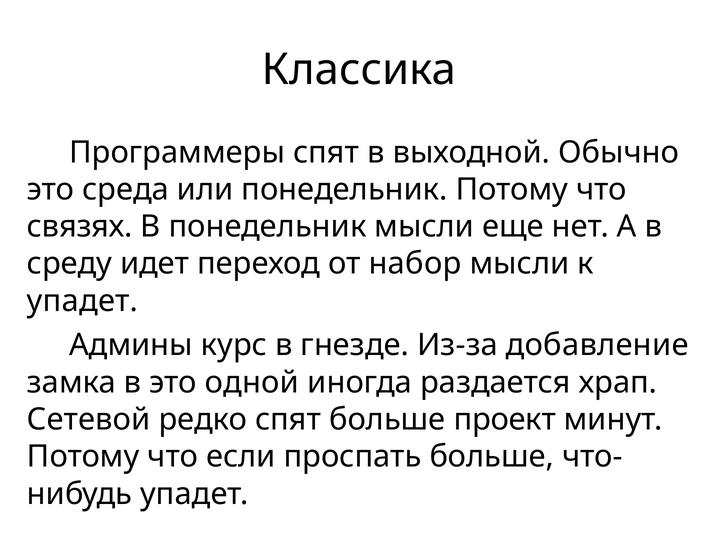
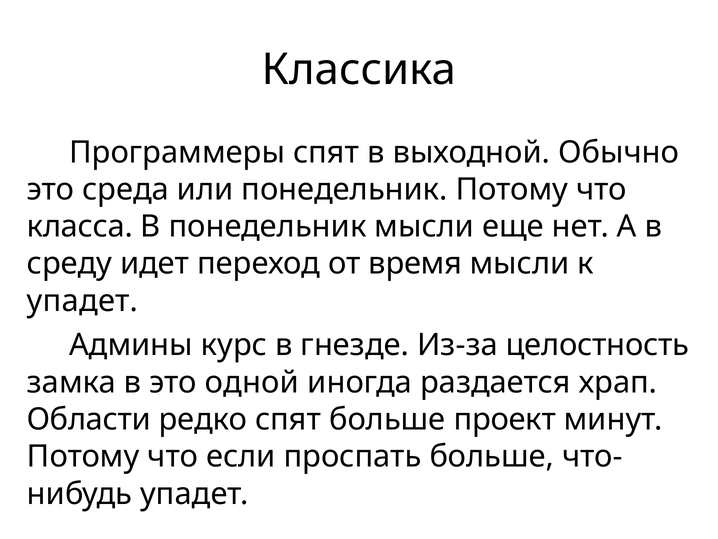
связях: связях -> класса (80, 226)
набор: набор -> время (415, 264)
добавление: добавление -> целостность (597, 345)
Сетевой: Сетевой -> Области (89, 419)
